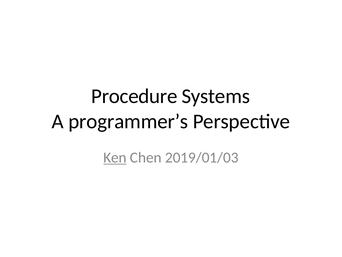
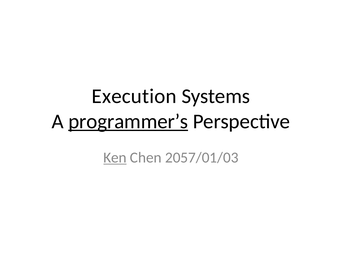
Procedure: Procedure -> Execution (134, 96)
programmer’s underline: none -> present (128, 121)
2019/01/03: 2019/01/03 -> 2057/01/03 (202, 157)
